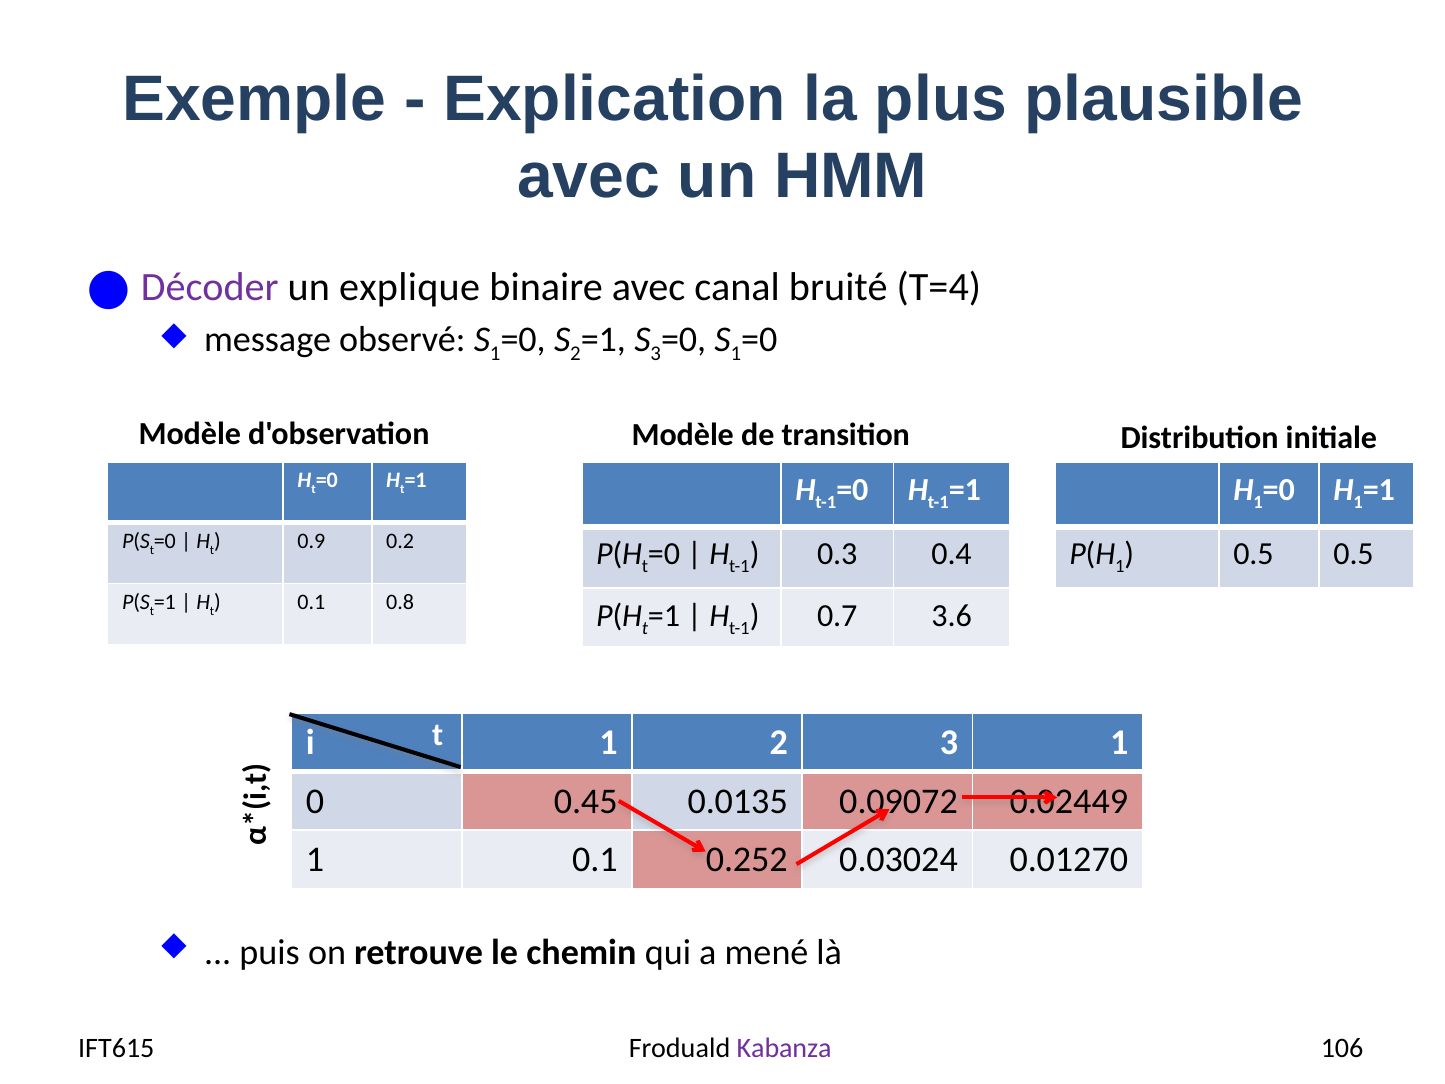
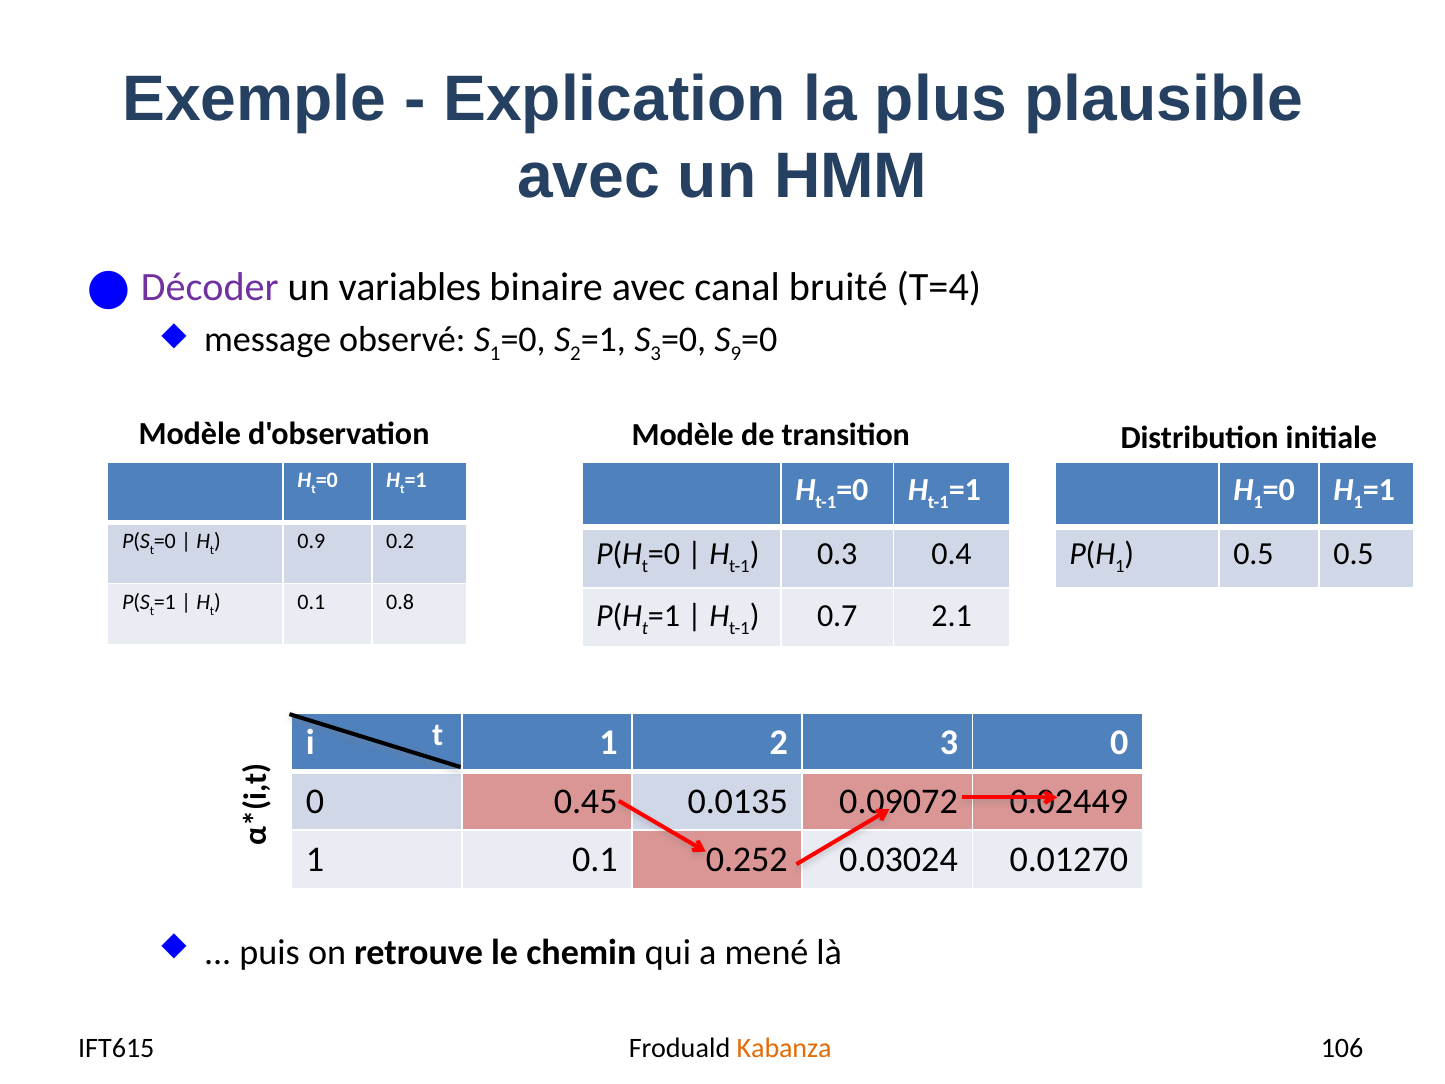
explique: explique -> variables (410, 287)
1: 1 -> 9 (736, 354)
3.6: 3.6 -> 2.1 (952, 615)
3 1: 1 -> 0 (1119, 743)
Kabanza colour: purple -> orange (784, 1048)
